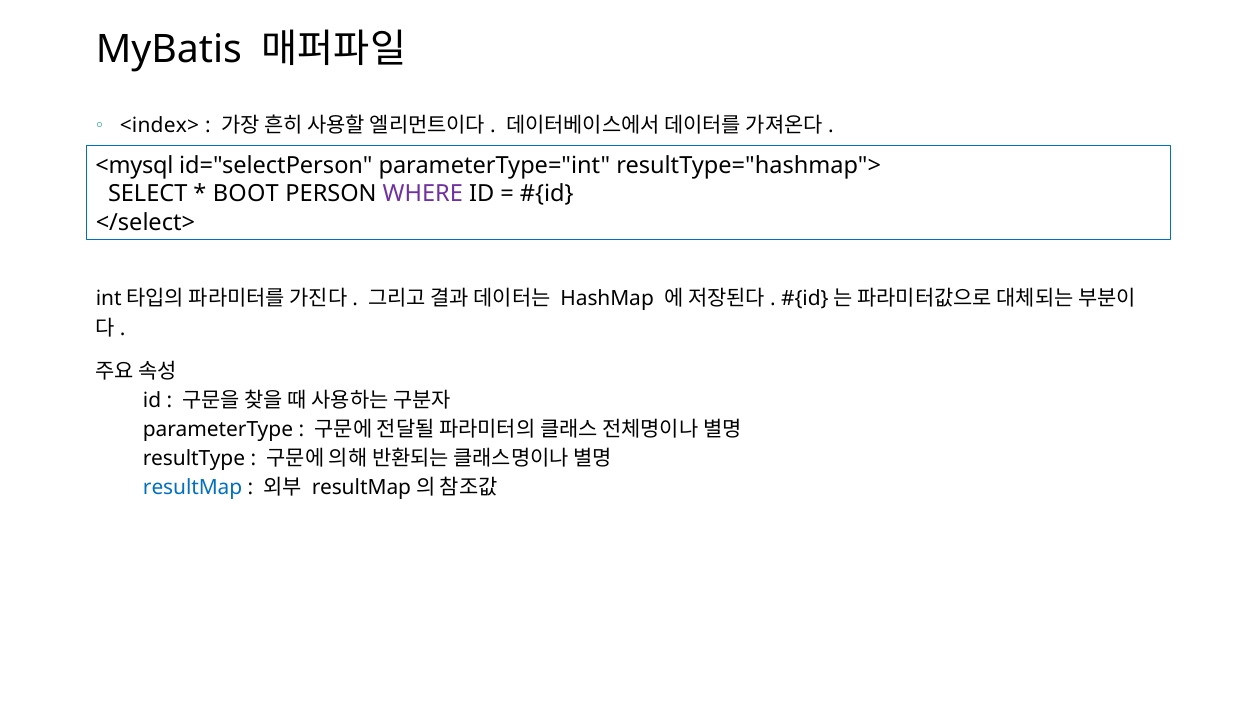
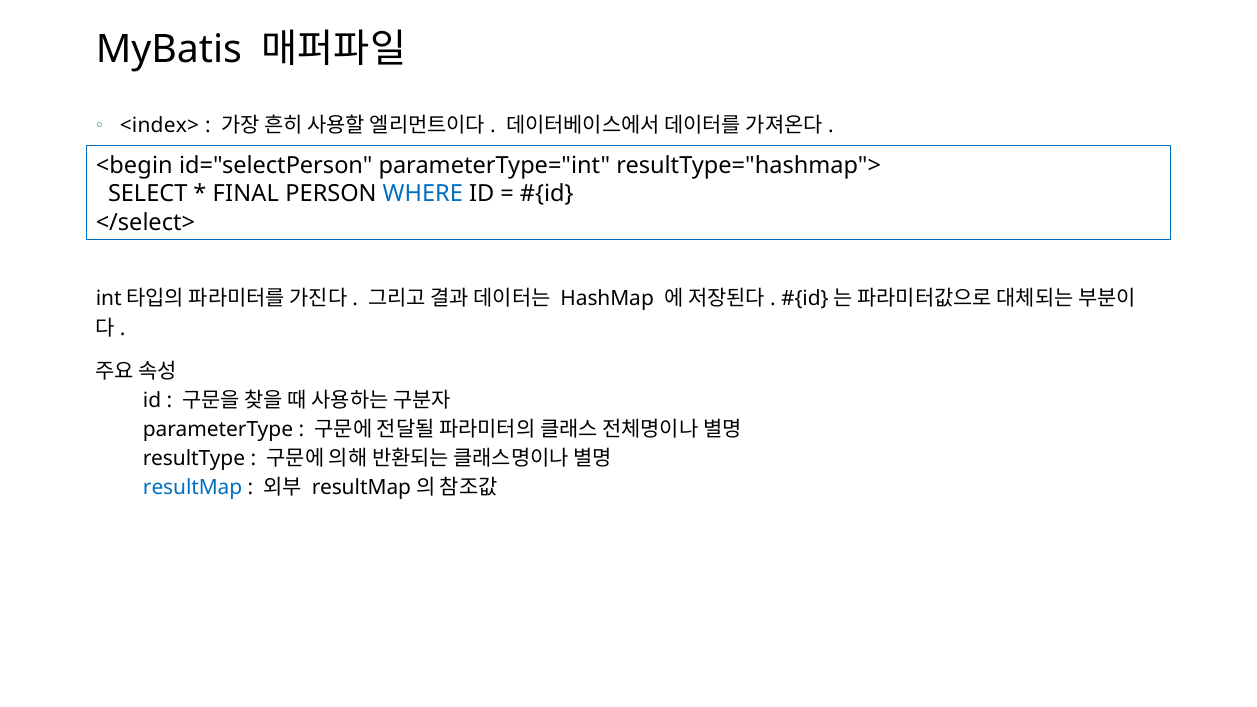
<mysql: <mysql -> <begin (134, 166)
BOOT: BOOT -> FINAL (246, 194)
WHERE colour: purple -> blue (423, 194)
